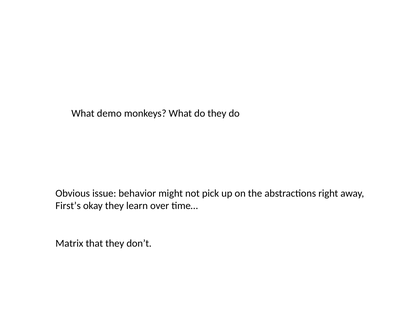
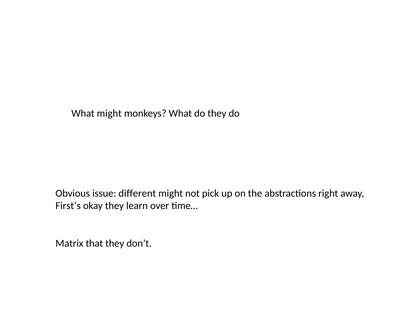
What demo: demo -> might (109, 113)
behavior: behavior -> different (137, 193)
